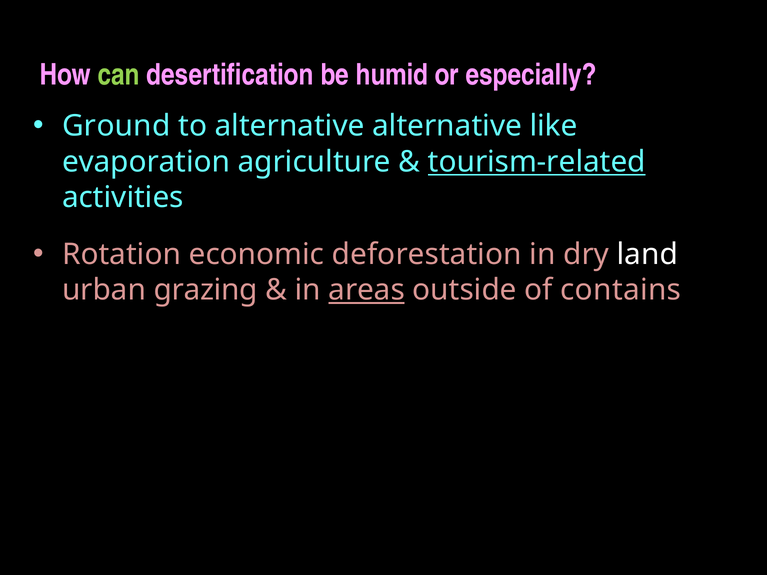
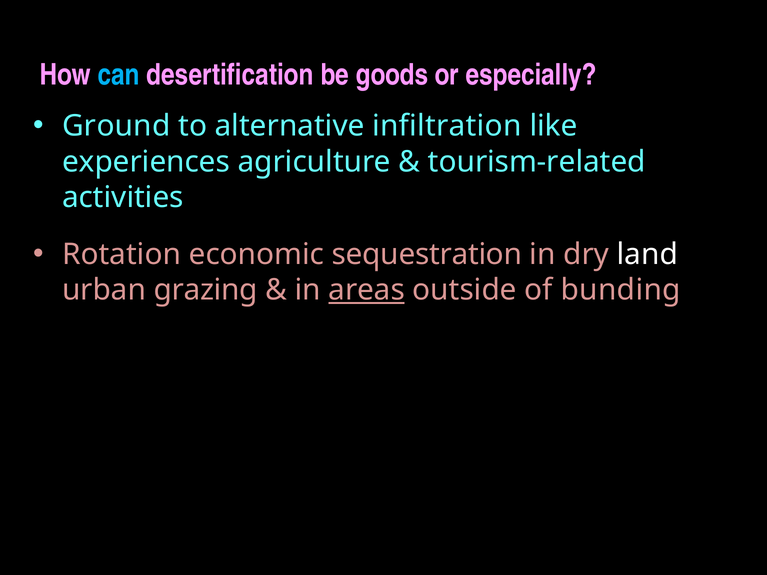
can colour: light green -> light blue (119, 75)
humid: humid -> goods (392, 75)
alternative alternative: alternative -> infiltration (447, 126)
evaporation: evaporation -> experiences (146, 162)
tourism-related underline: present -> none (537, 162)
deforestation: deforestation -> sequestration (427, 254)
contains: contains -> bunding (621, 290)
